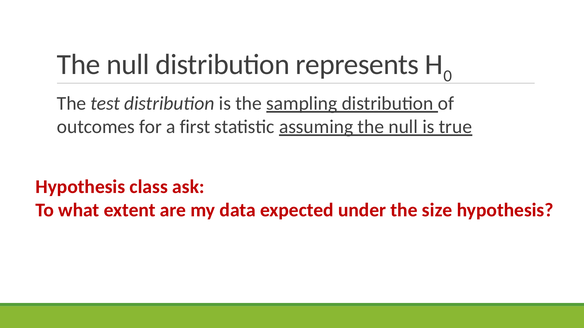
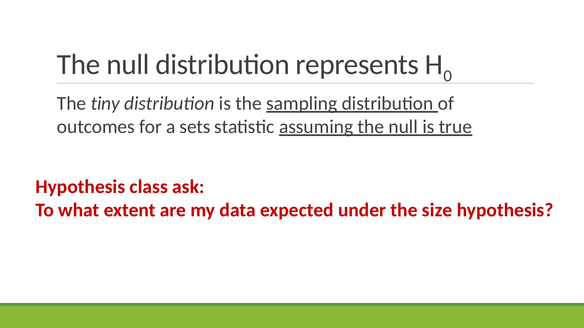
test: test -> tiny (105, 104)
first: first -> sets (195, 127)
